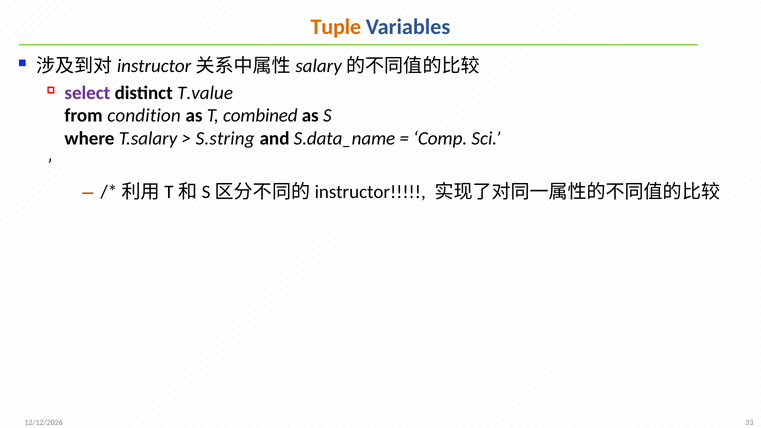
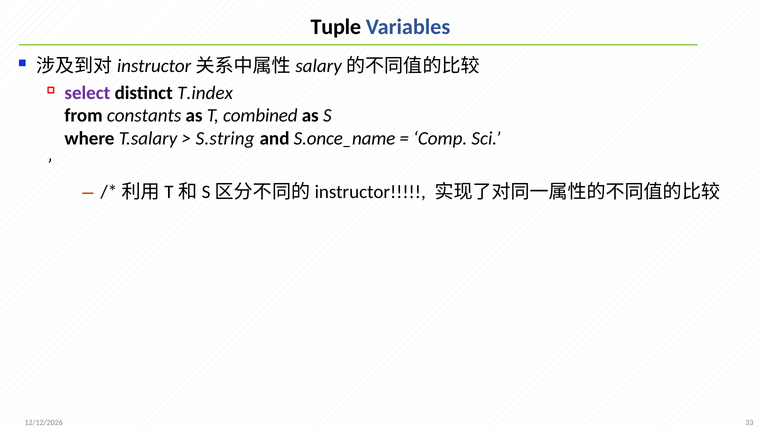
Tuple colour: orange -> black (336, 27)
T.value: T.value -> T.index (205, 93)
condition: condition -> constants (144, 116)
S.data_name: S.data_name -> S.once_name (345, 139)
